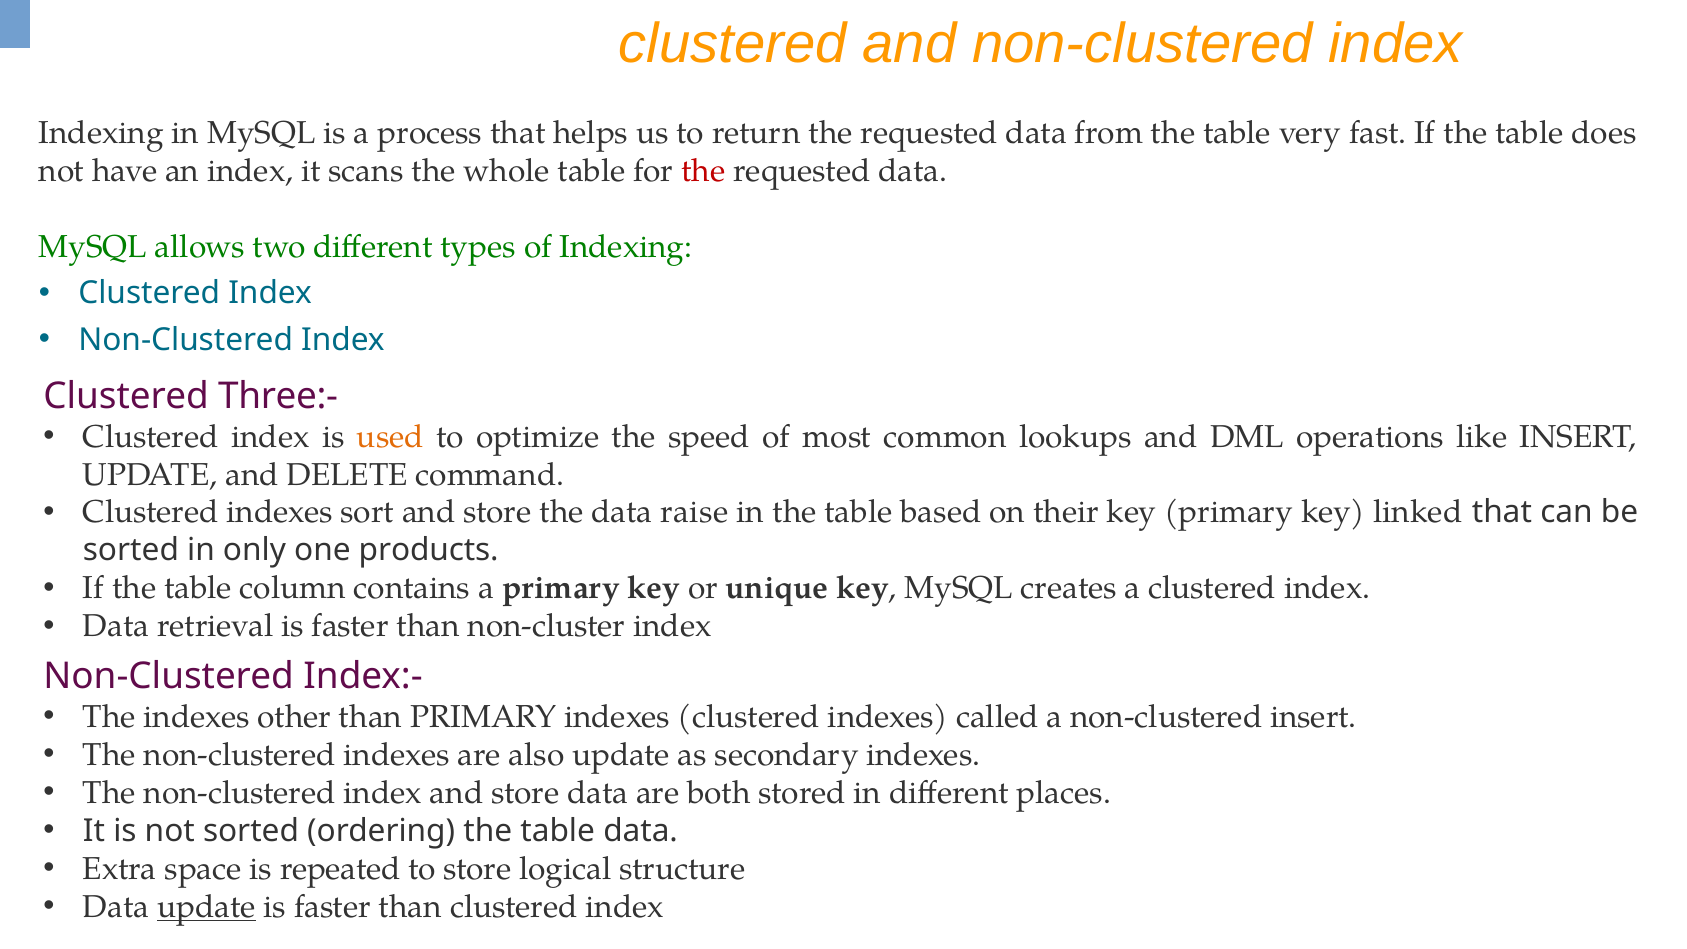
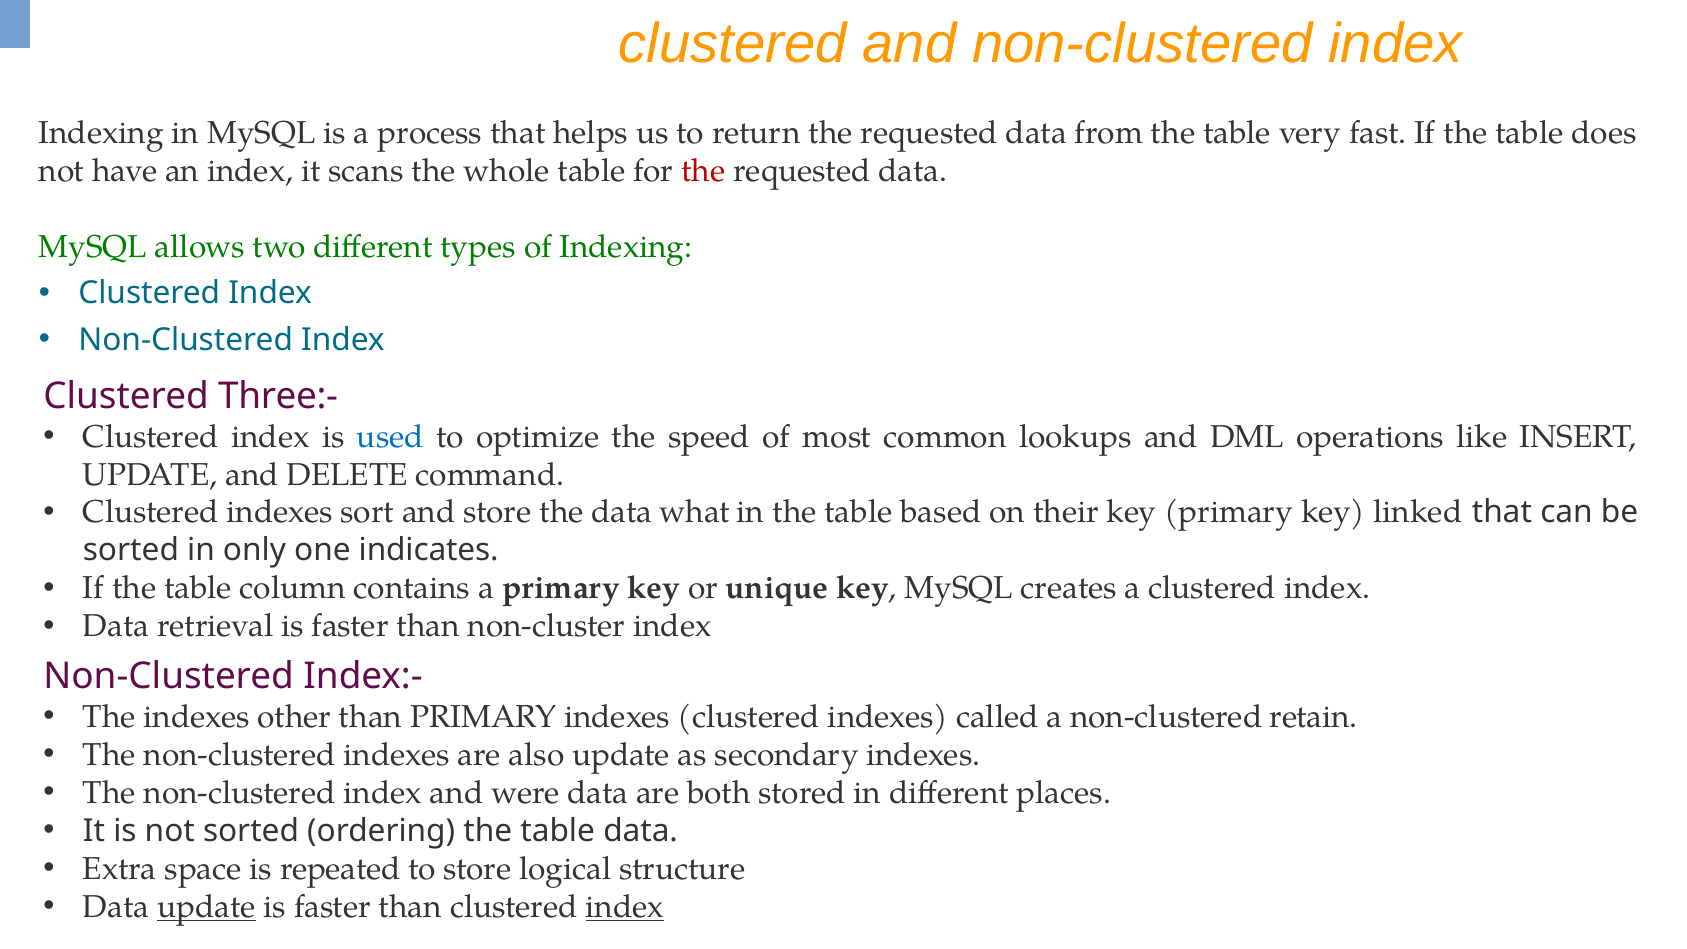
used colour: orange -> blue (390, 437)
raise: raise -> what (695, 512)
products: products -> indicates (429, 550)
non-clustered insert: insert -> retain (1314, 717)
index and store: store -> were (525, 793)
index underline: none -> present (625, 907)
